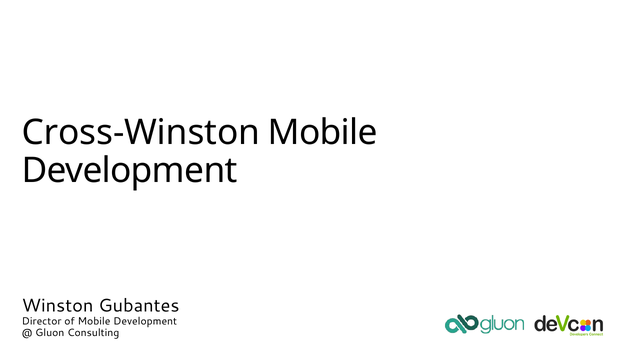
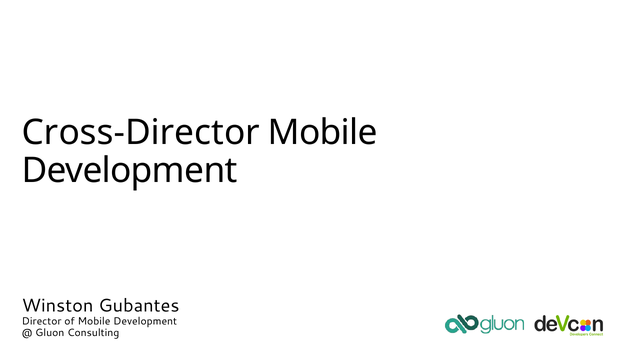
Cross-Winston: Cross-Winston -> Cross-Director (141, 133)
